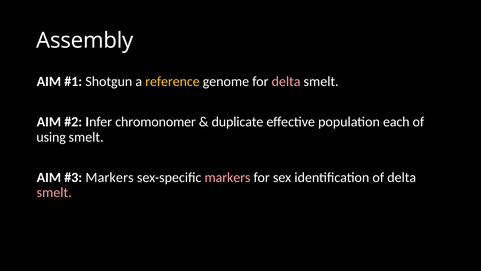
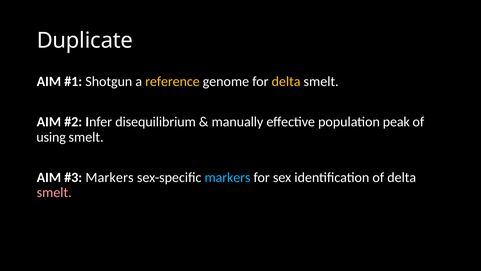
Assembly: Assembly -> Duplicate (85, 40)
delta colour: pink -> yellow (286, 81)
chromonomer: chromonomer -> disequilibrium (156, 122)
duplicate: duplicate -> manually (237, 122)
each: each -> peak (396, 122)
markers colour: pink -> light blue (228, 177)
